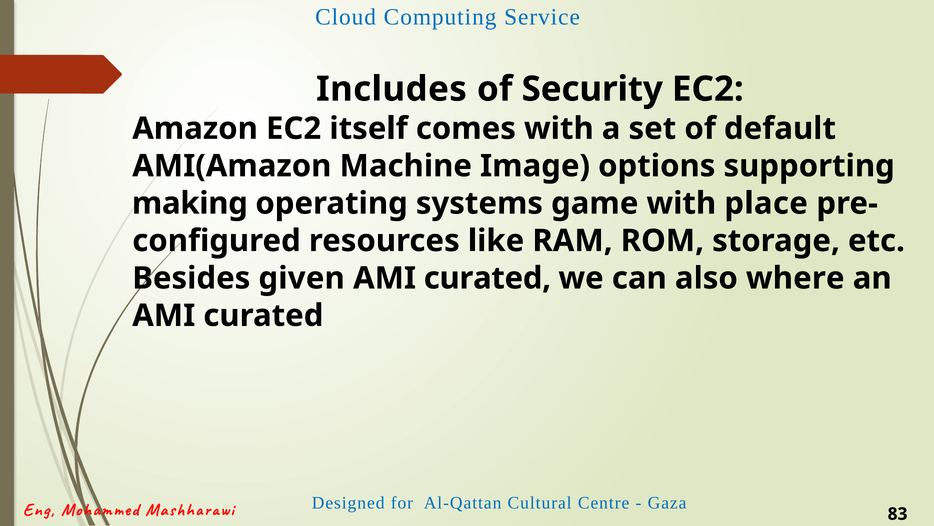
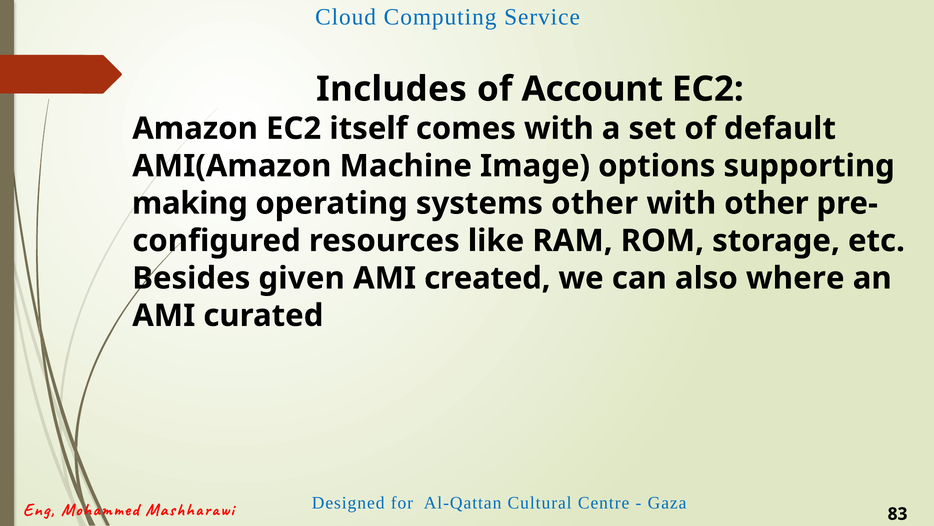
Security: Security -> Account (592, 89)
systems game: game -> other (595, 203)
with place: place -> other (766, 203)
curated: curated -> created (487, 278)
